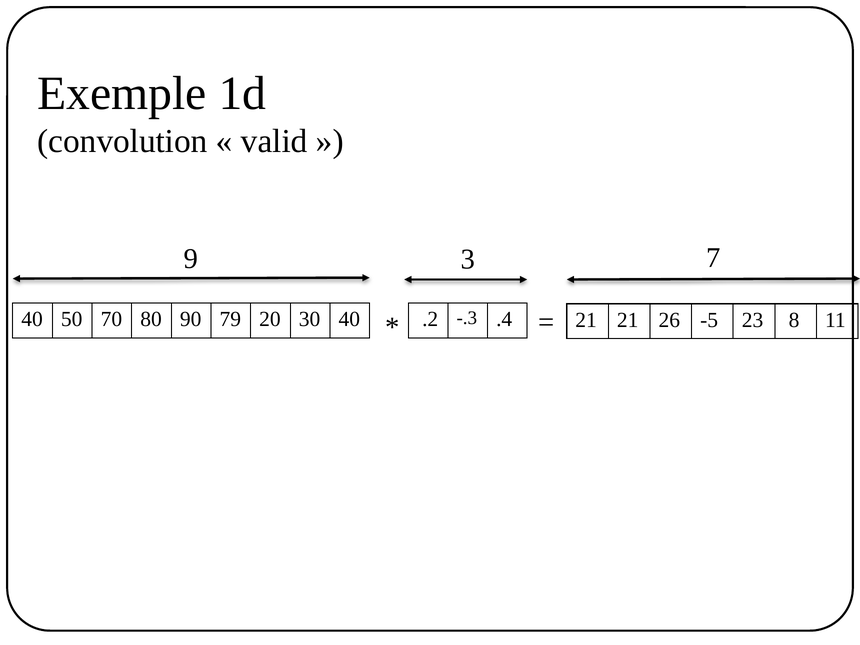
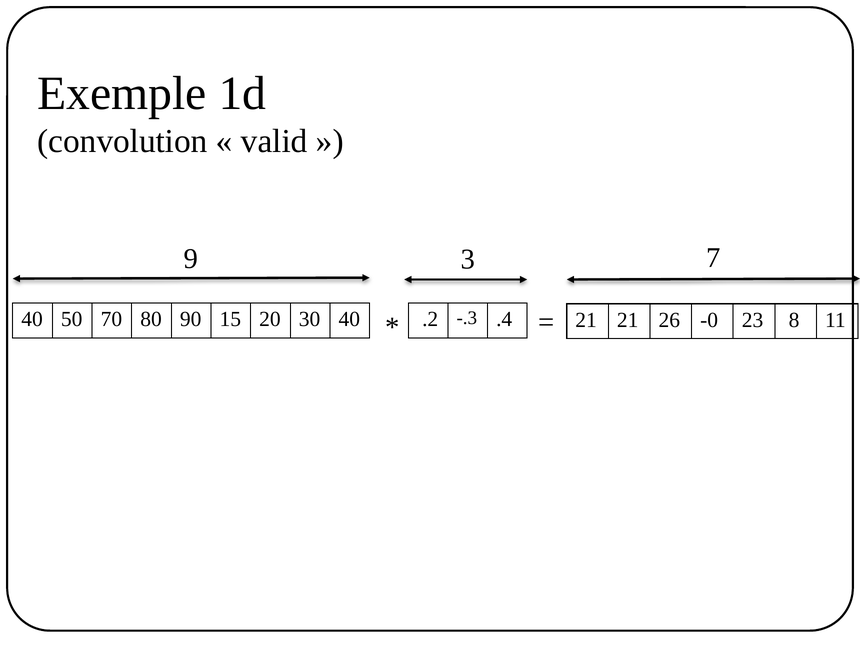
79: 79 -> 15 (230, 319)
-5: -5 -> -0 (709, 320)
